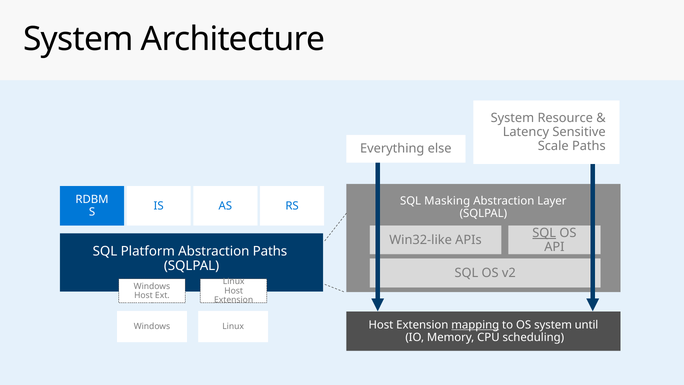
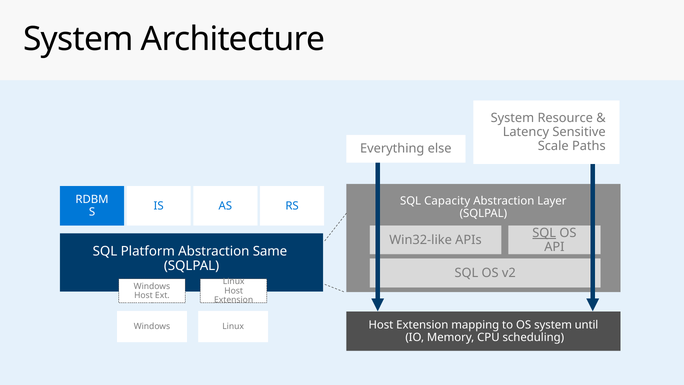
Masking: Masking -> Capacity (447, 201)
Abstraction Paths: Paths -> Same (270, 251)
mapping underline: present -> none (475, 325)
